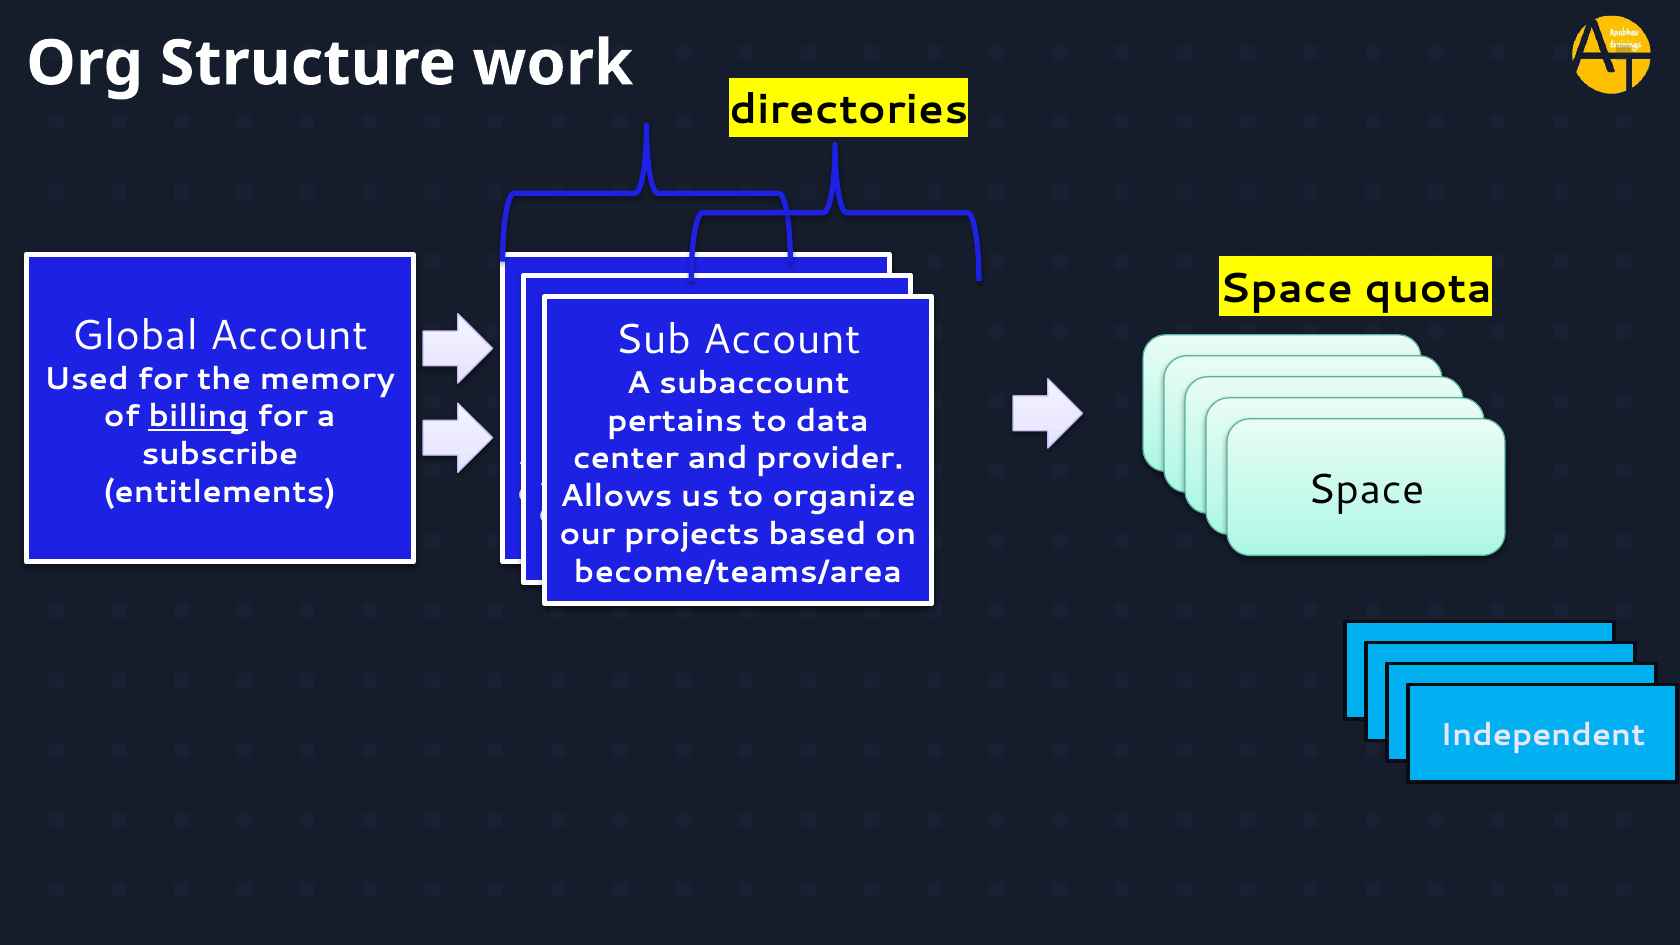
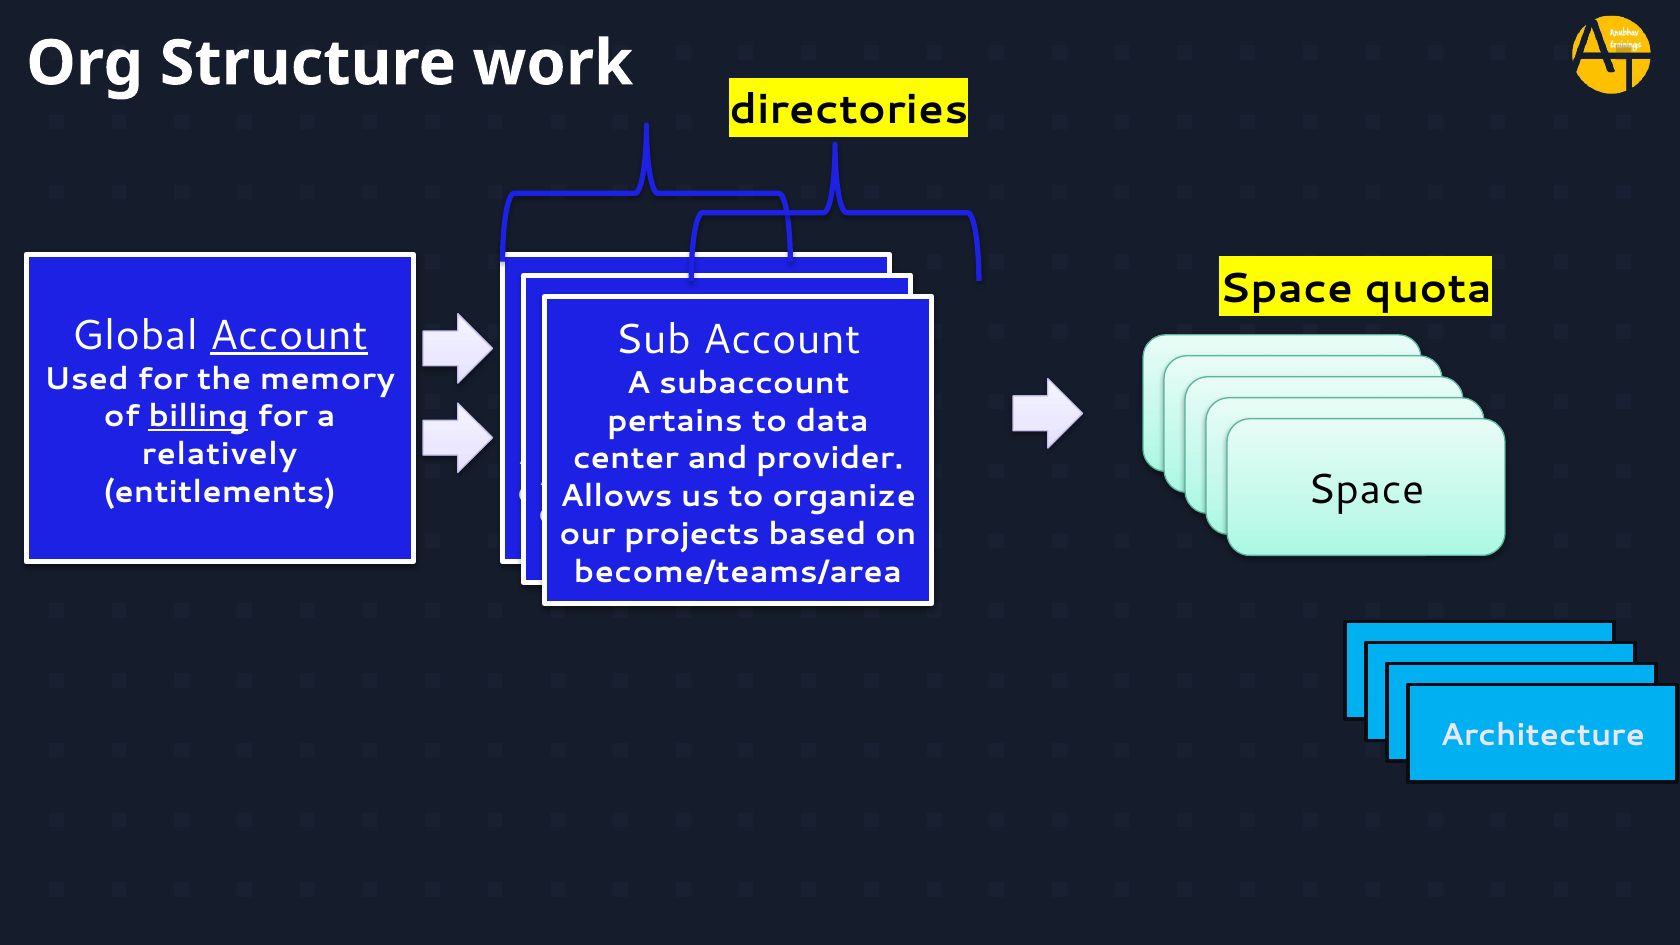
Account underline: none -> present (289, 335)
subscribe: subscribe -> relatively (219, 454)
Independent: Independent -> Architecture (1543, 736)
